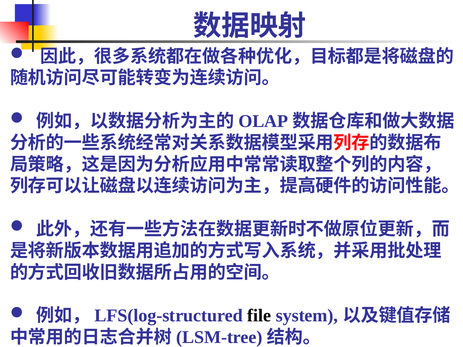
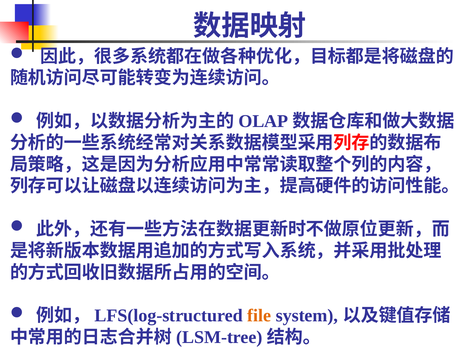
file colour: black -> orange (259, 316)
